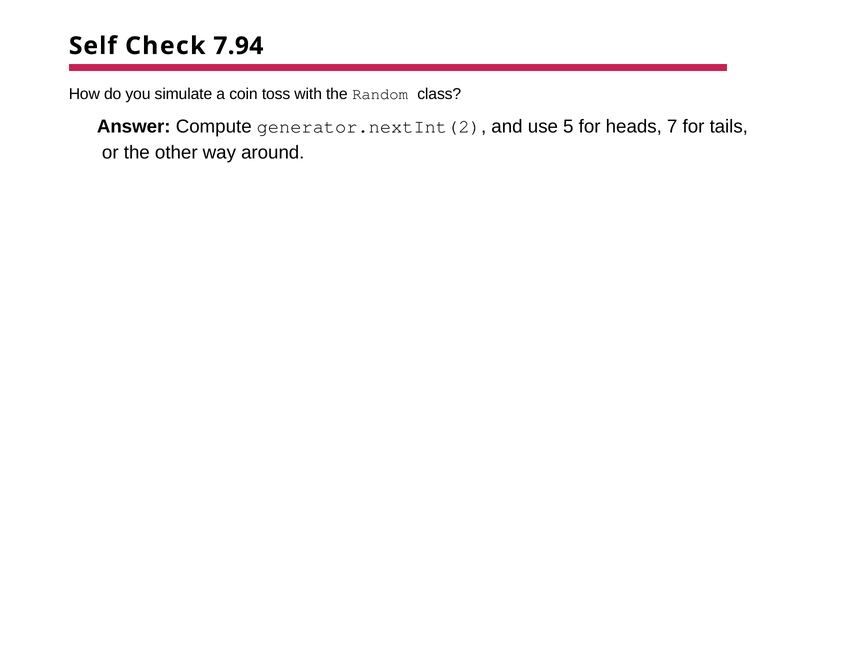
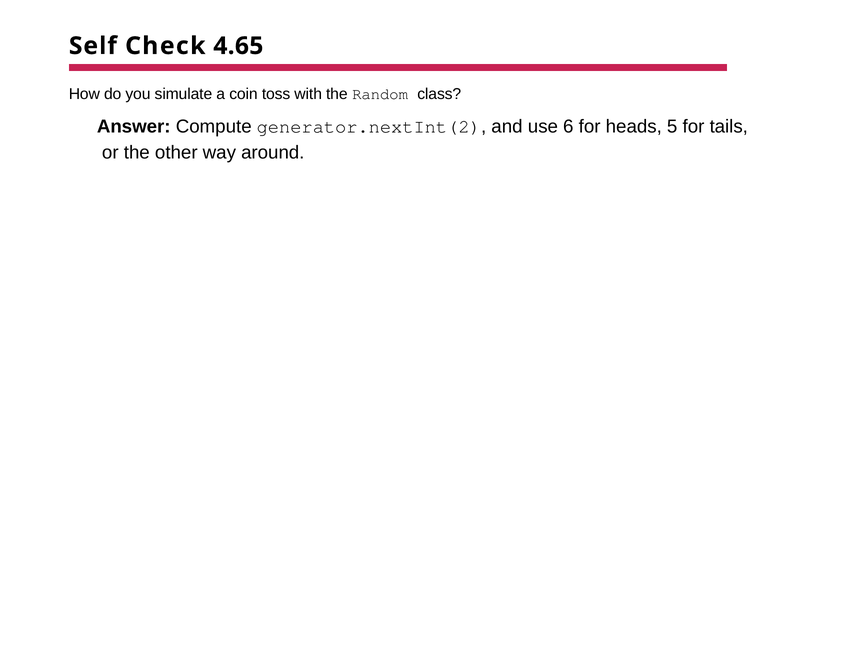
7.94: 7.94 -> 4.65 (238, 46)
5: 5 -> 6 (568, 127)
7: 7 -> 5 (672, 127)
